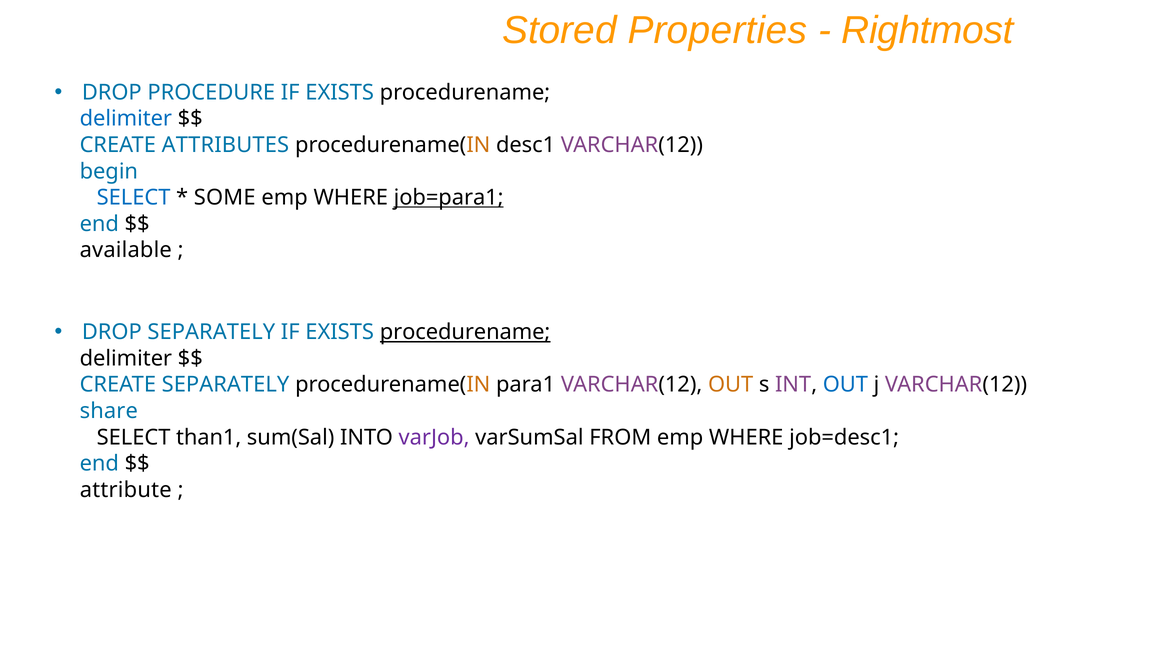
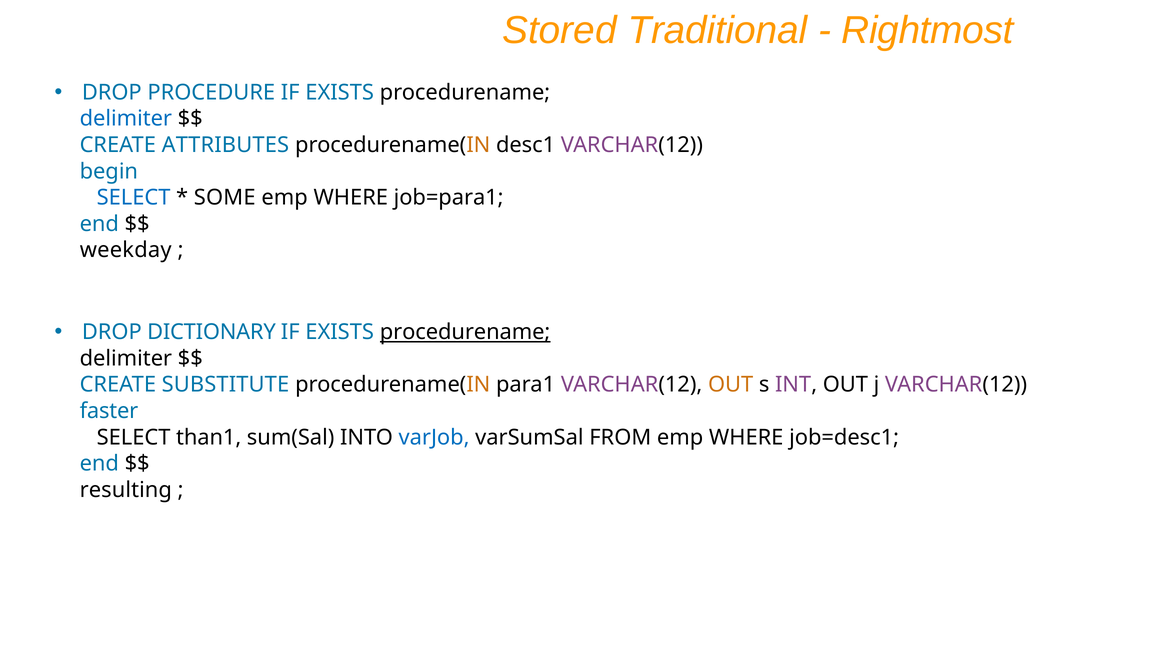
Properties: Properties -> Traditional (717, 30)
job=para1 underline: present -> none (449, 198)
available: available -> weekday (126, 250)
DROP SEPARATELY: SEPARATELY -> DICTIONARY (211, 332)
CREATE SEPARATELY: SEPARATELY -> SUBSTITUTE (225, 385)
OUT colour: blue -> black (845, 385)
share: share -> faster (109, 411)
varJob colour: purple -> blue (434, 437)
attribute: attribute -> resulting (126, 490)
